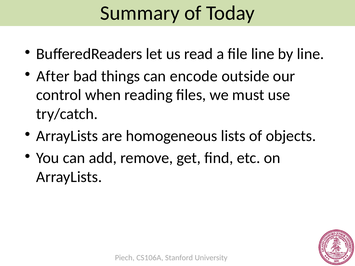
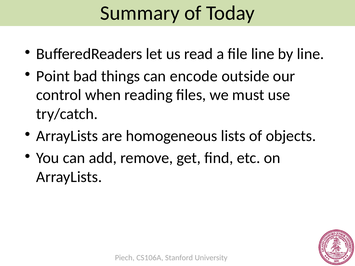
After: After -> Point (53, 76)
